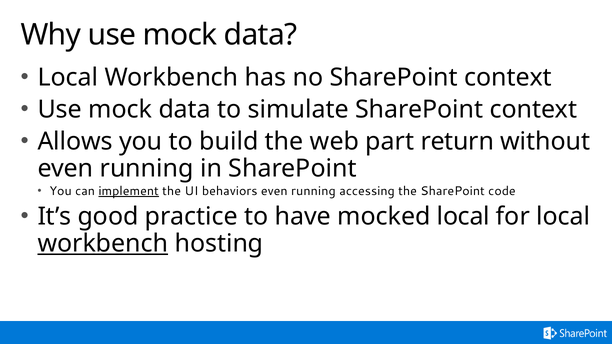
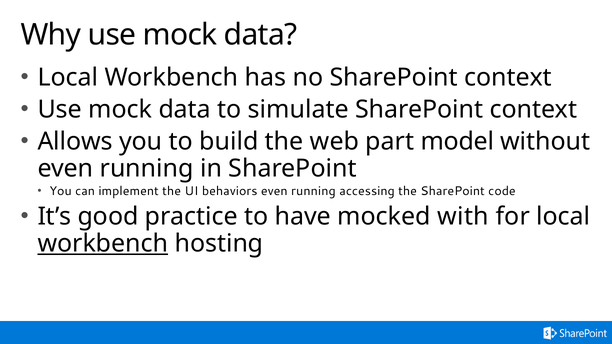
return: return -> model (457, 142)
implement underline: present -> none (129, 191)
mocked local: local -> with (463, 217)
